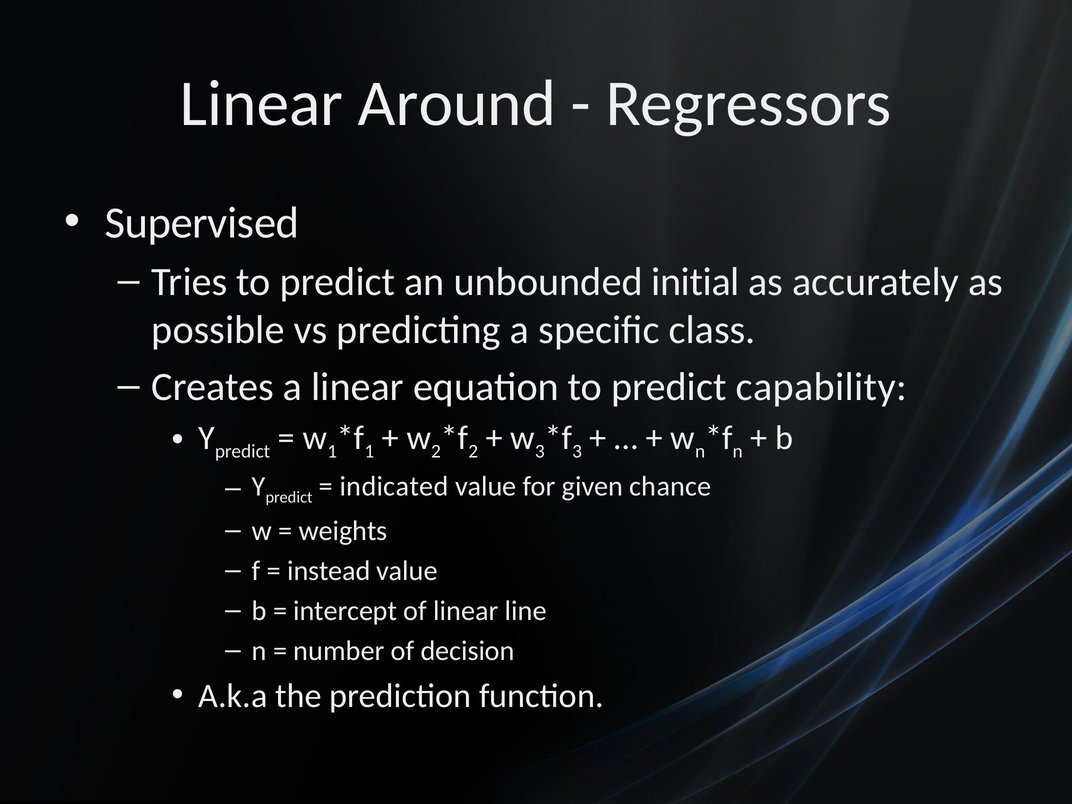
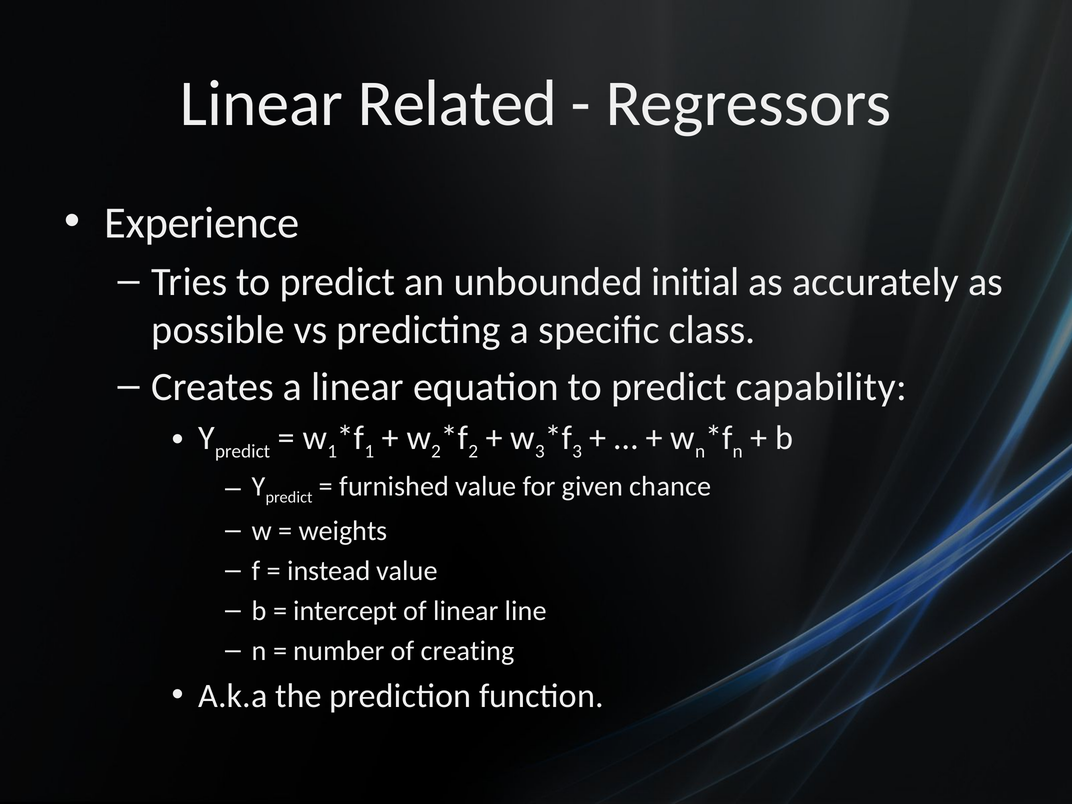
Around: Around -> Related (457, 104)
Supervised: Supervised -> Experience (202, 223)
indicated: indicated -> furnished (394, 487)
decision: decision -> creating (468, 651)
